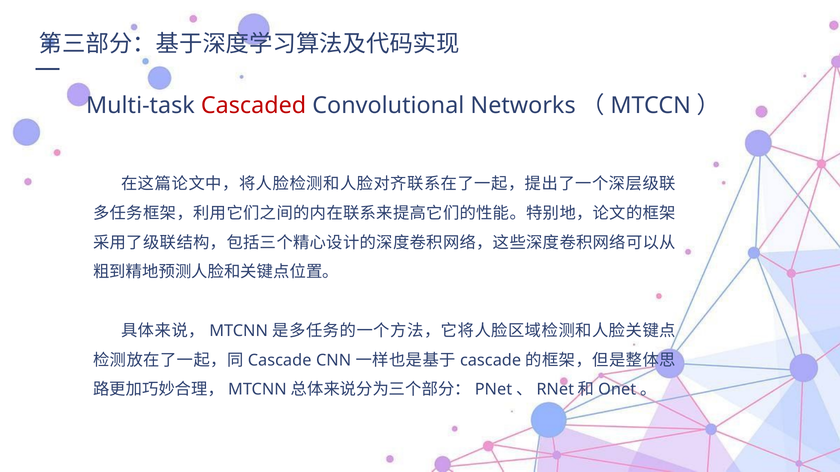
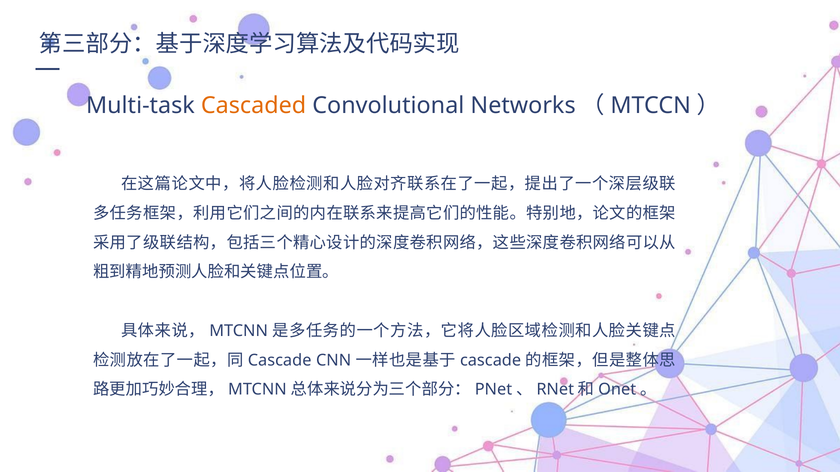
Cascaded colour: red -> orange (254, 106)
